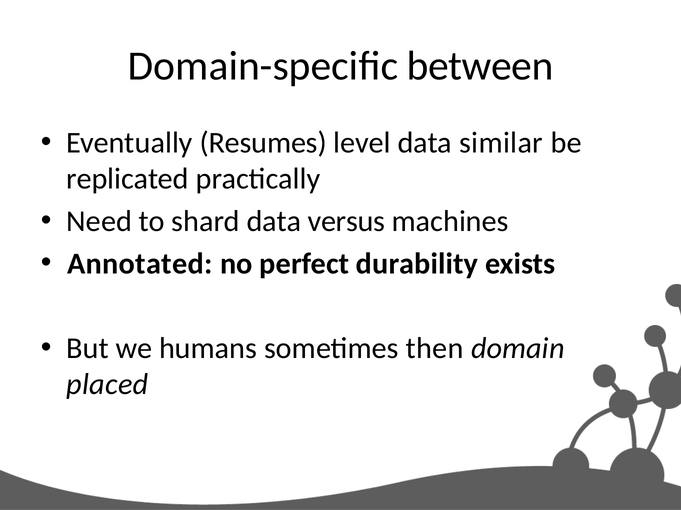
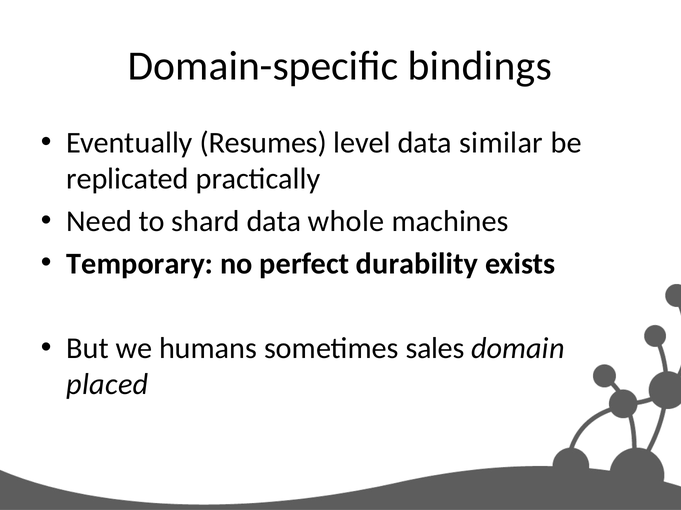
between: between -> bindings (480, 66)
versus: versus -> whole (346, 222)
Annotated: Annotated -> Temporary (140, 264)
then: then -> sales (435, 349)
